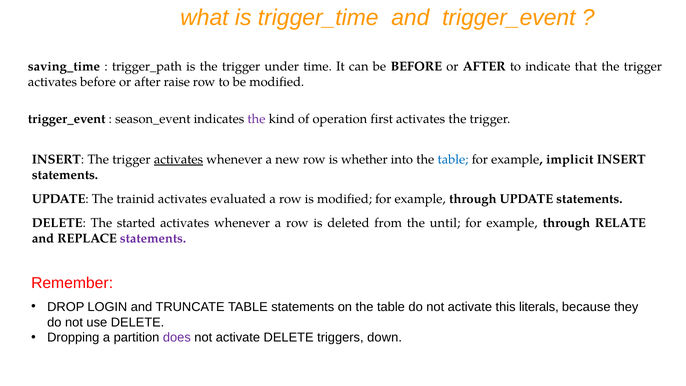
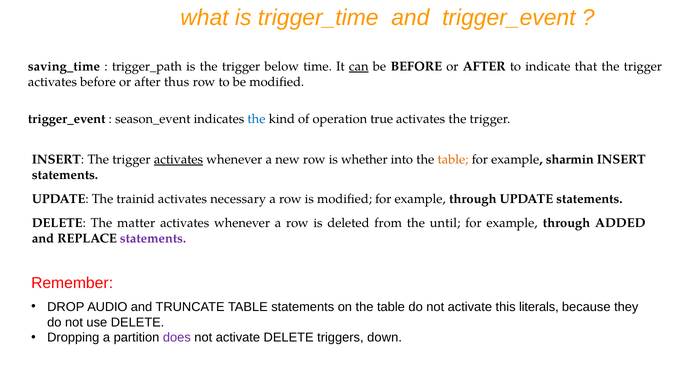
under: under -> below (282, 66)
can underline: none -> present (359, 66)
raise: raise -> thus (177, 82)
the colour: purple -> blue (256, 119)
first: first -> true (382, 119)
table colour: blue -> orange (453, 160)
implicit: implicit -> sharmin (570, 160)
evaluated: evaluated -> necessary (238, 199)
started: started -> matter (136, 223)
RELATE: RELATE -> ADDED (620, 223)
LOGIN: LOGIN -> AUDIO (107, 307)
